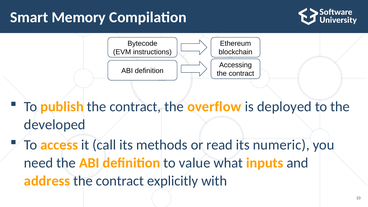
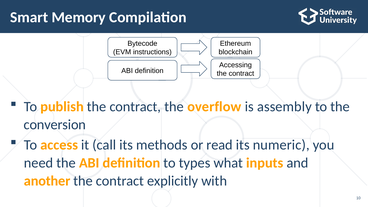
deployed: deployed -> assembly (284, 107)
developed: developed -> conversion (55, 125)
value: value -> types (195, 163)
address: address -> another (47, 181)
